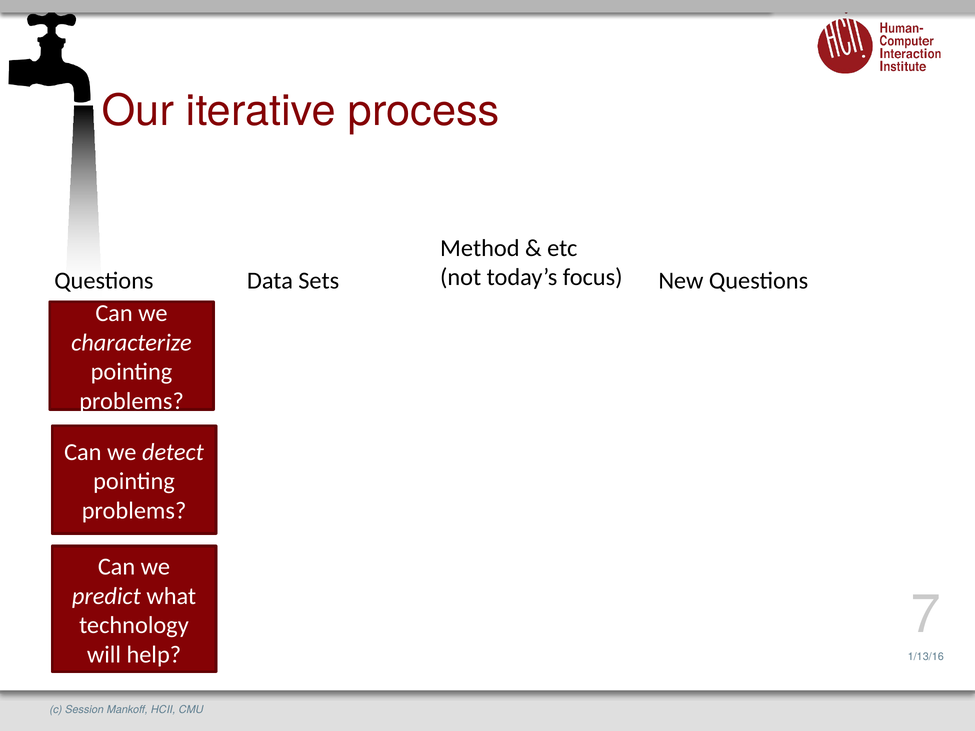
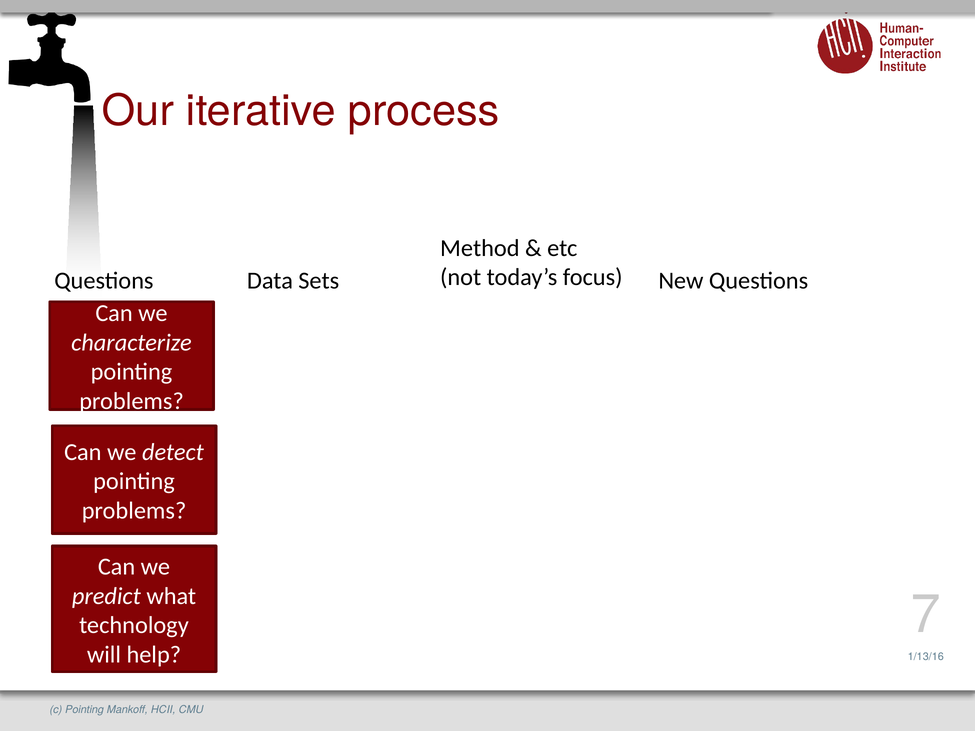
c Session: Session -> Pointing (85, 710)
